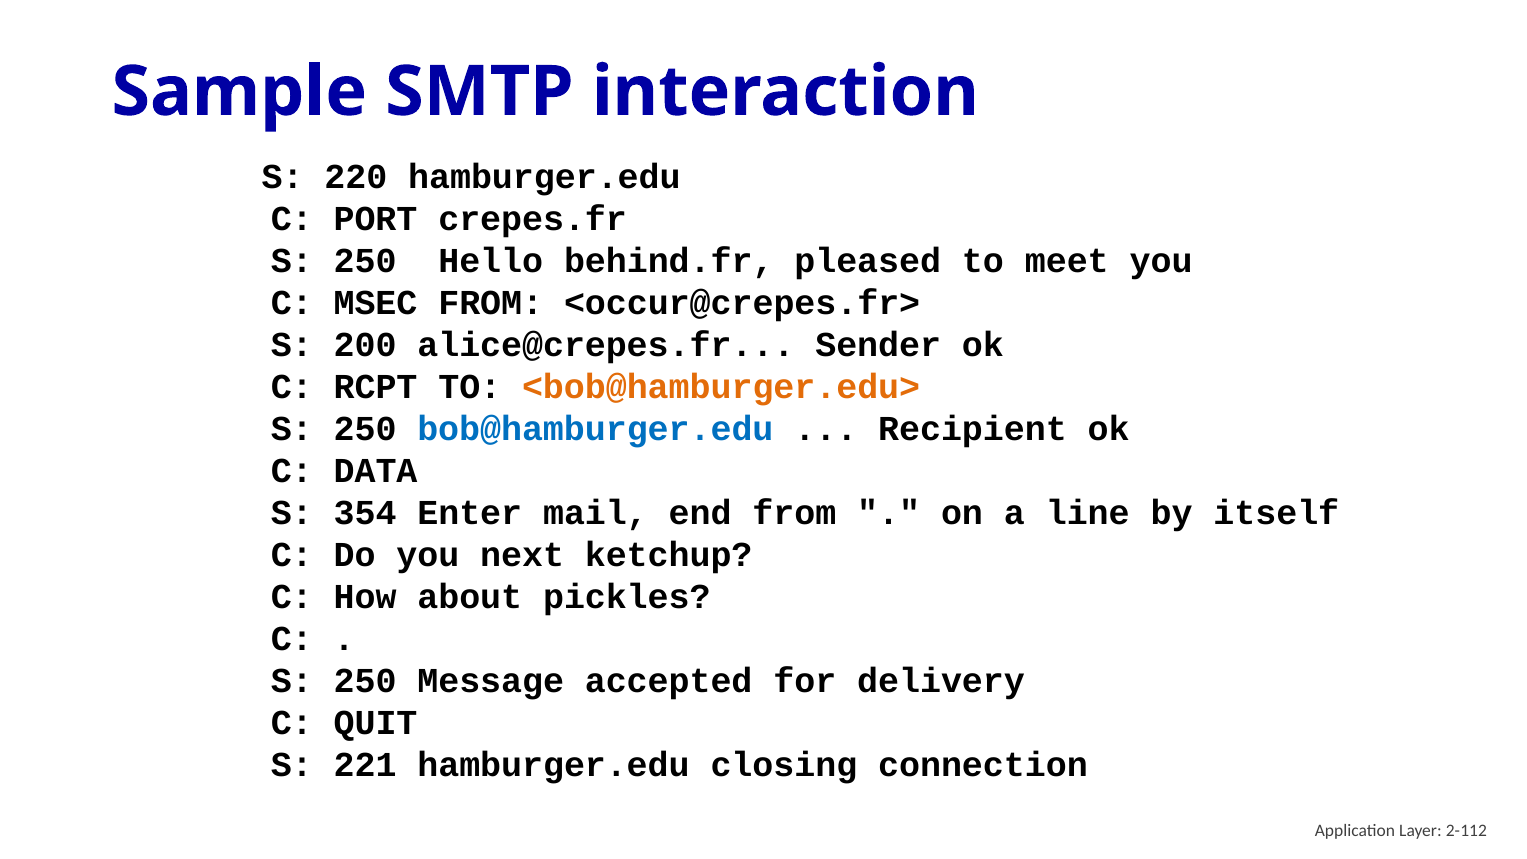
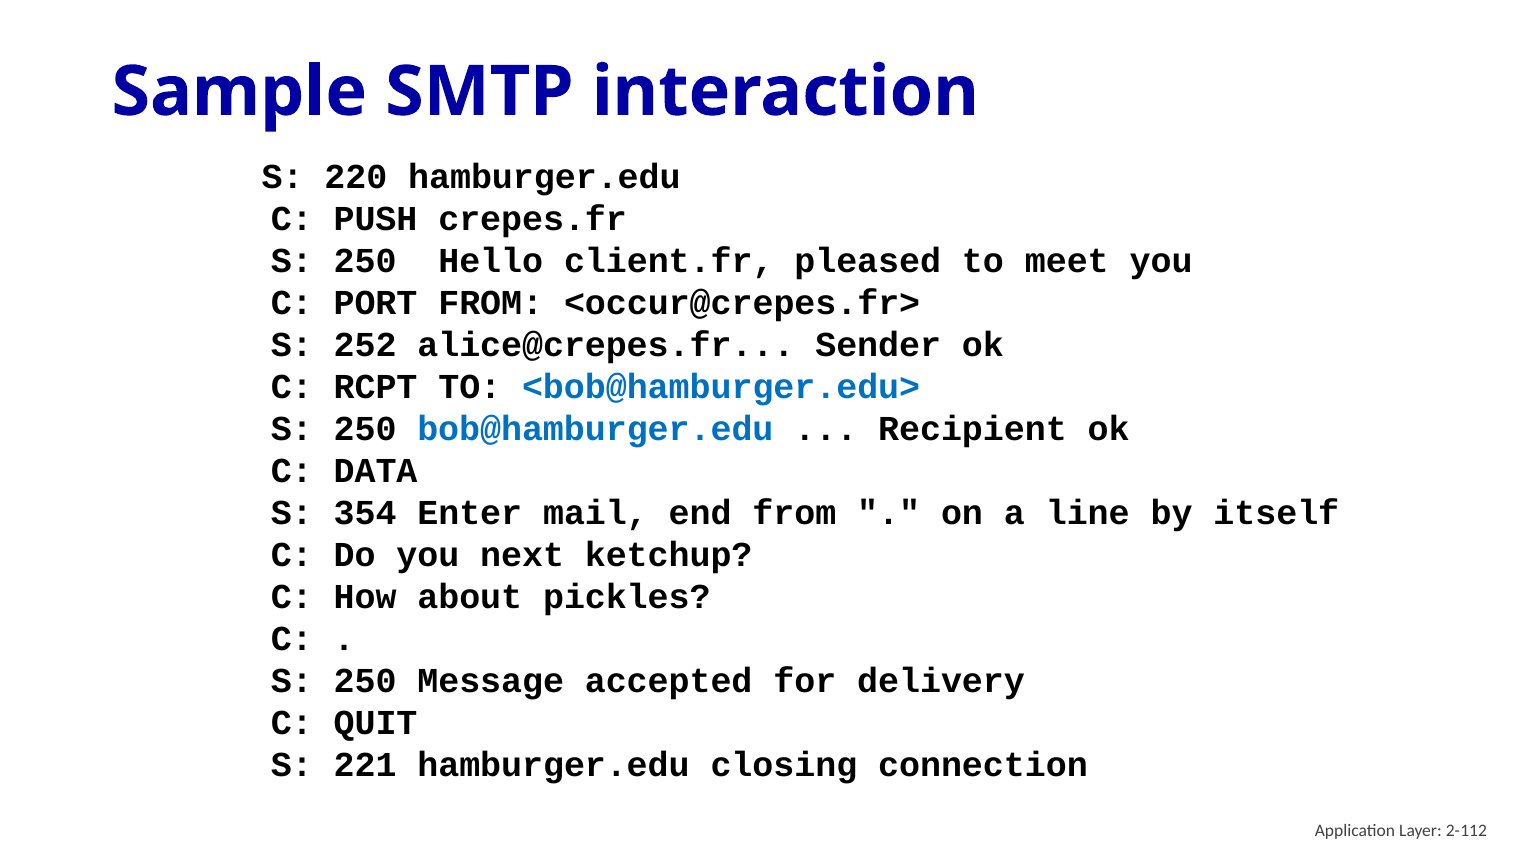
PORT: PORT -> PUSH (375, 219)
behind.fr: behind.fr -> client.fr (669, 261)
MSEC: MSEC -> PORT (375, 303)
200: 200 -> 252 (365, 345)
<bob@hamburger.edu> colour: orange -> blue (721, 387)
